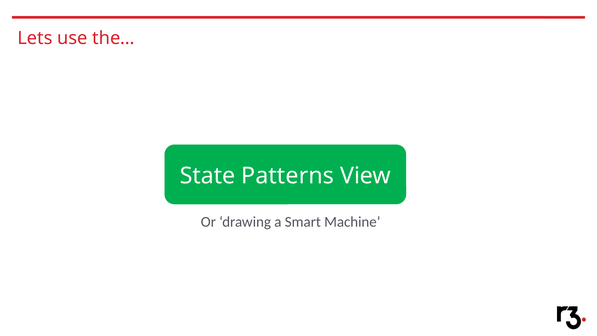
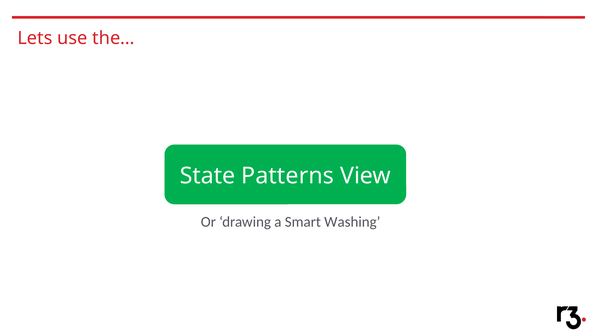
Machine: Machine -> Washing (352, 222)
